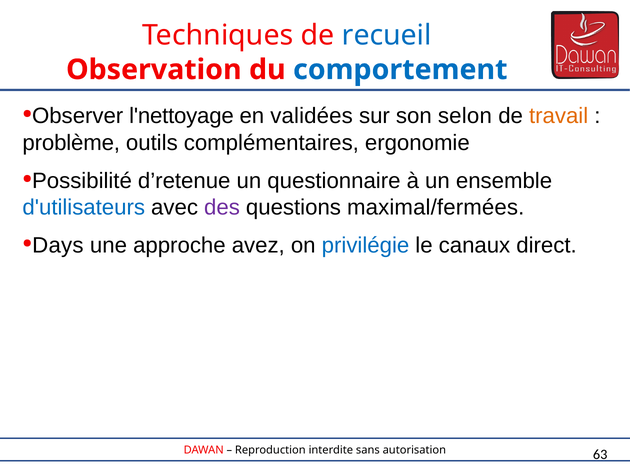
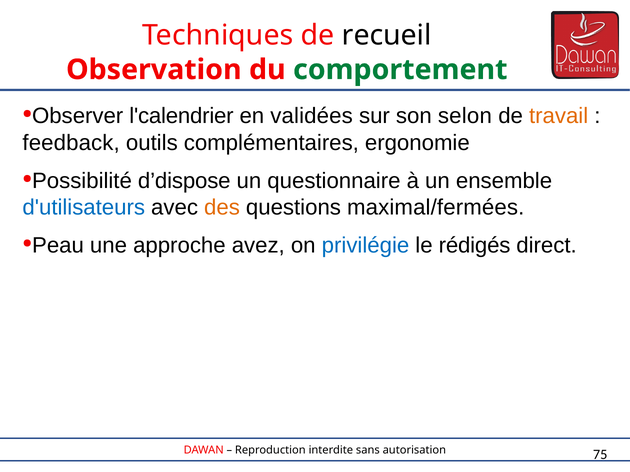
recueil colour: blue -> black (387, 35)
comportement colour: blue -> green (400, 70)
l'nettoyage: l'nettoyage -> l'calendrier (181, 116)
problème: problème -> feedback (71, 143)
d’retenue: d’retenue -> d’dispose (184, 181)
des colour: purple -> orange (222, 208)
Days: Days -> Peau (58, 246)
canaux: canaux -> rédigés (475, 246)
63: 63 -> 75 (600, 455)
